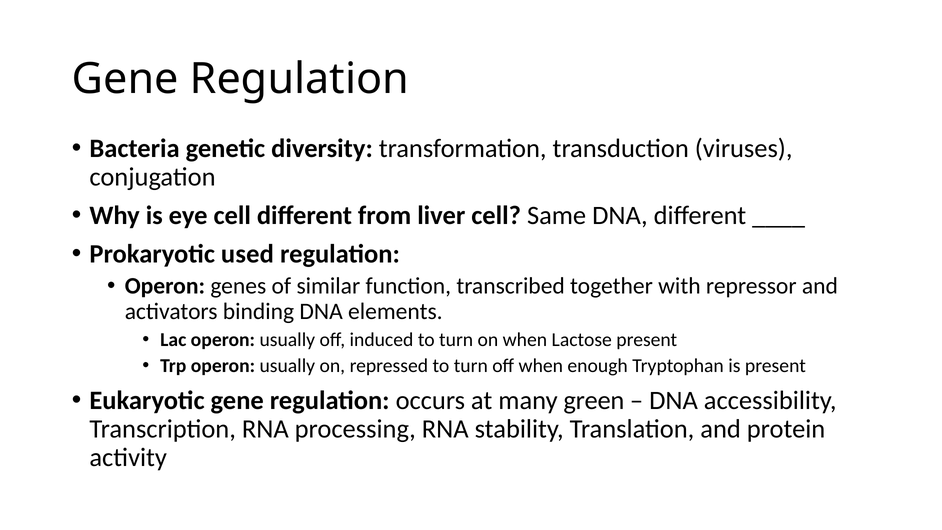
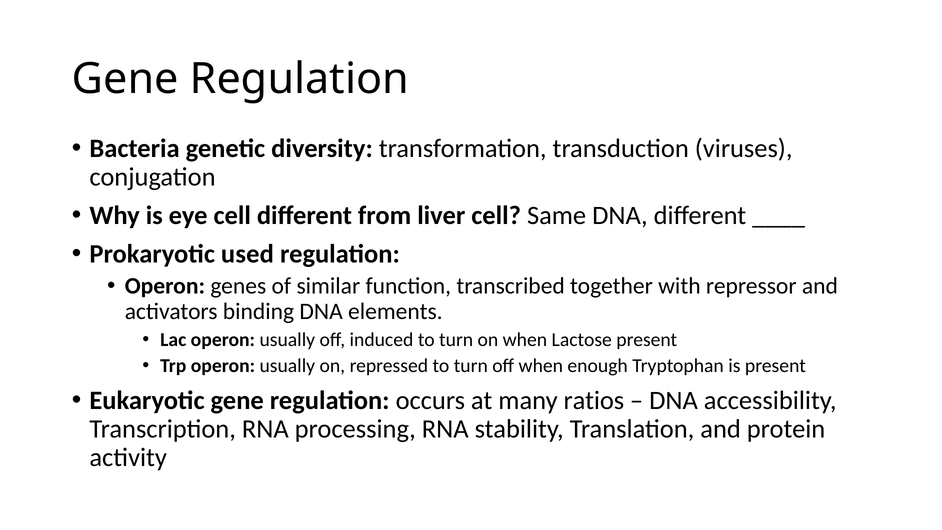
green: green -> ratios (594, 400)
